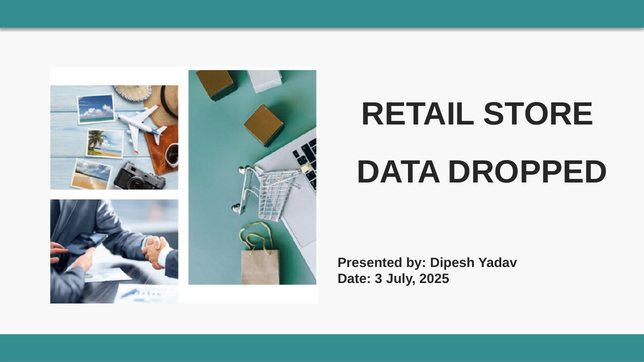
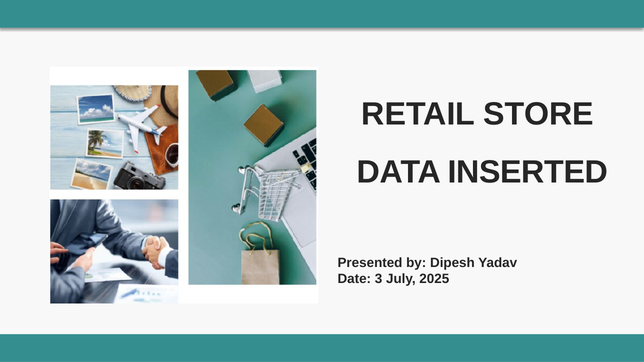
DROPPED: DROPPED -> INSERTED (528, 172)
